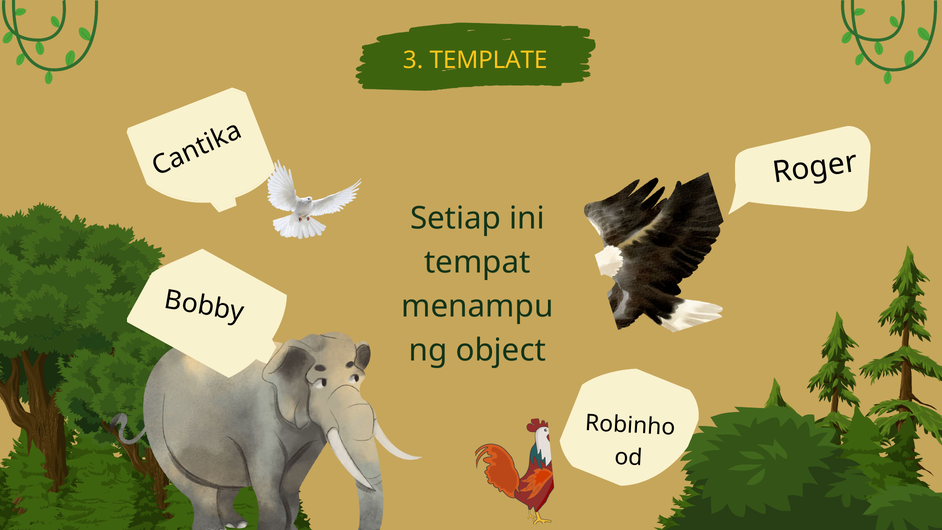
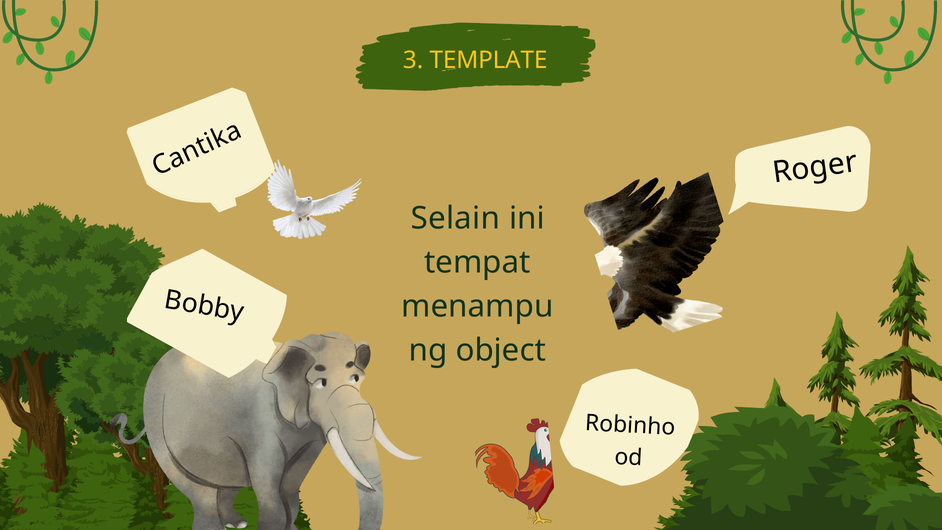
Setiap: Setiap -> Selain (455, 218)
